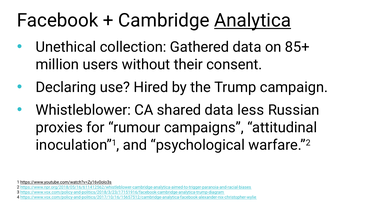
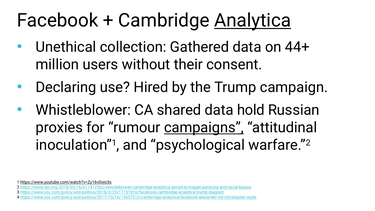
85+: 85+ -> 44+ (297, 47)
less: less -> hold (251, 110)
campaigns underline: none -> present (204, 128)
